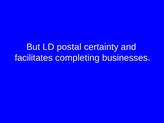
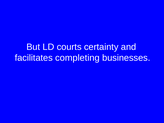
postal: postal -> courts (69, 47)
